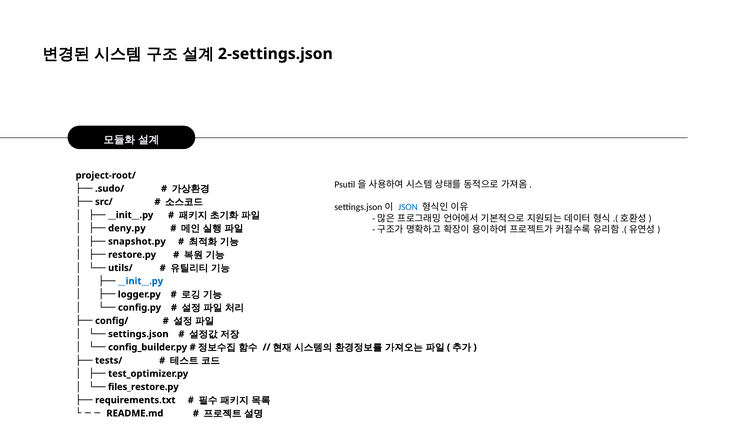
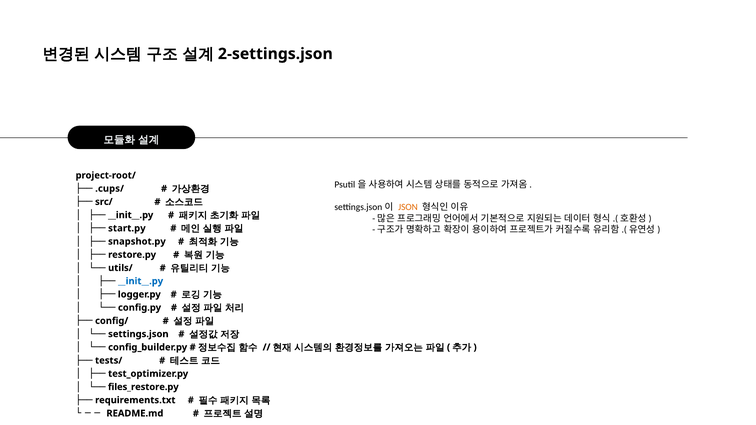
.sudo/: .sudo/ -> .cups/ (110, 189)
JSON colour: blue -> orange (408, 207)
deny.py: deny.py -> start.py (127, 228)
